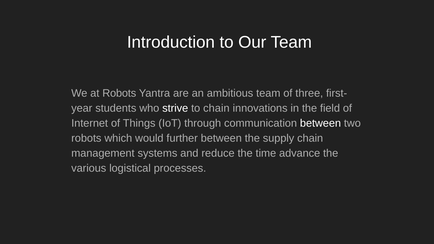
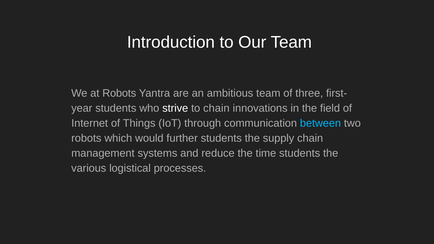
between colour: white -> light blue (320, 123)
further between: between -> students (221, 138)
time advance: advance -> students (300, 153)
